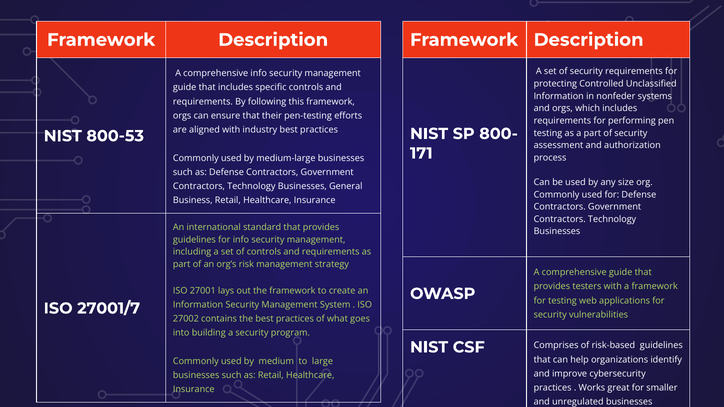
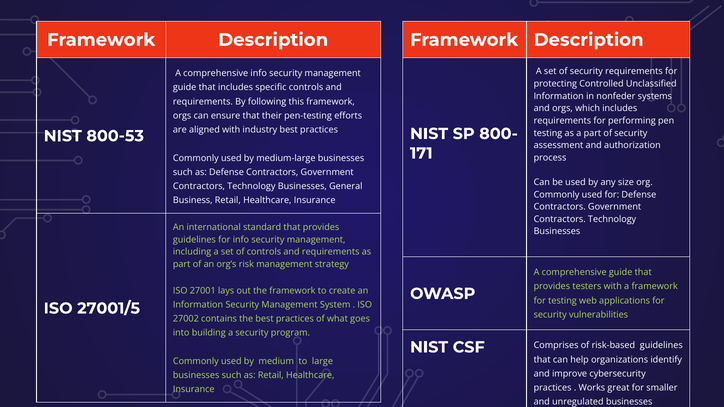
27001/7: 27001/7 -> 27001/5 (109, 309)
